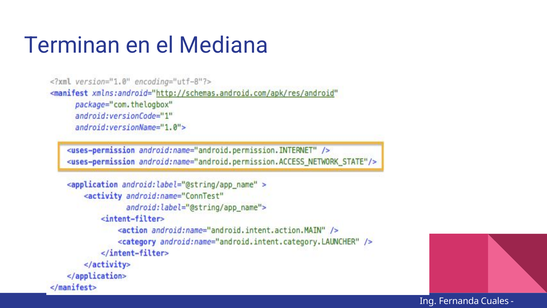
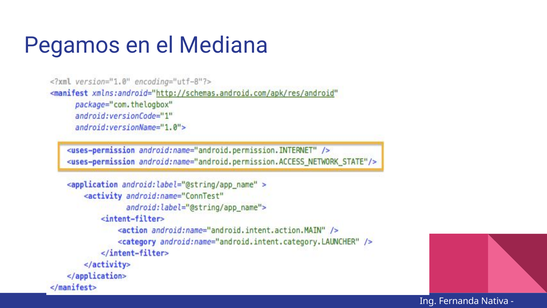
Terminan: Terminan -> Pegamos (72, 45)
Cuales: Cuales -> Nativa (495, 301)
